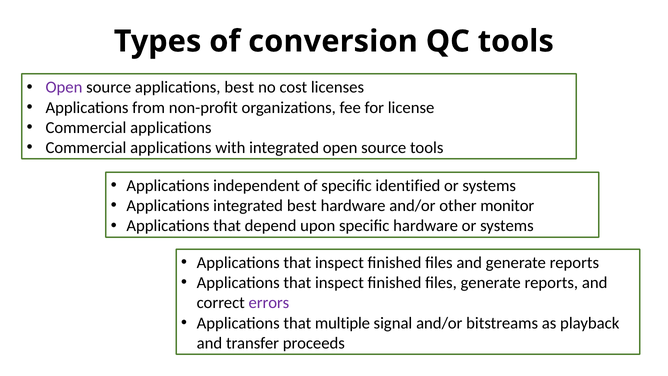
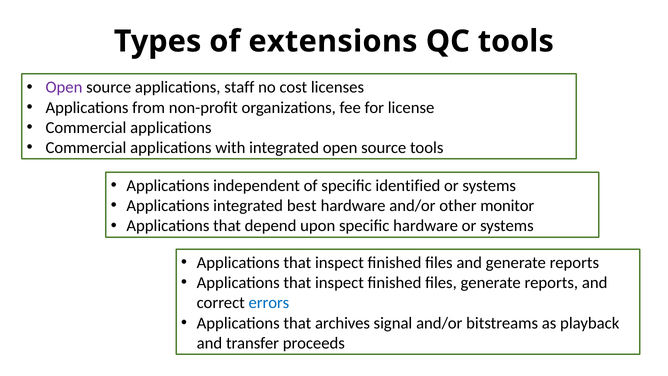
conversion: conversion -> extensions (333, 41)
applications best: best -> staff (239, 87)
errors colour: purple -> blue (269, 303)
multiple: multiple -> archives (342, 323)
